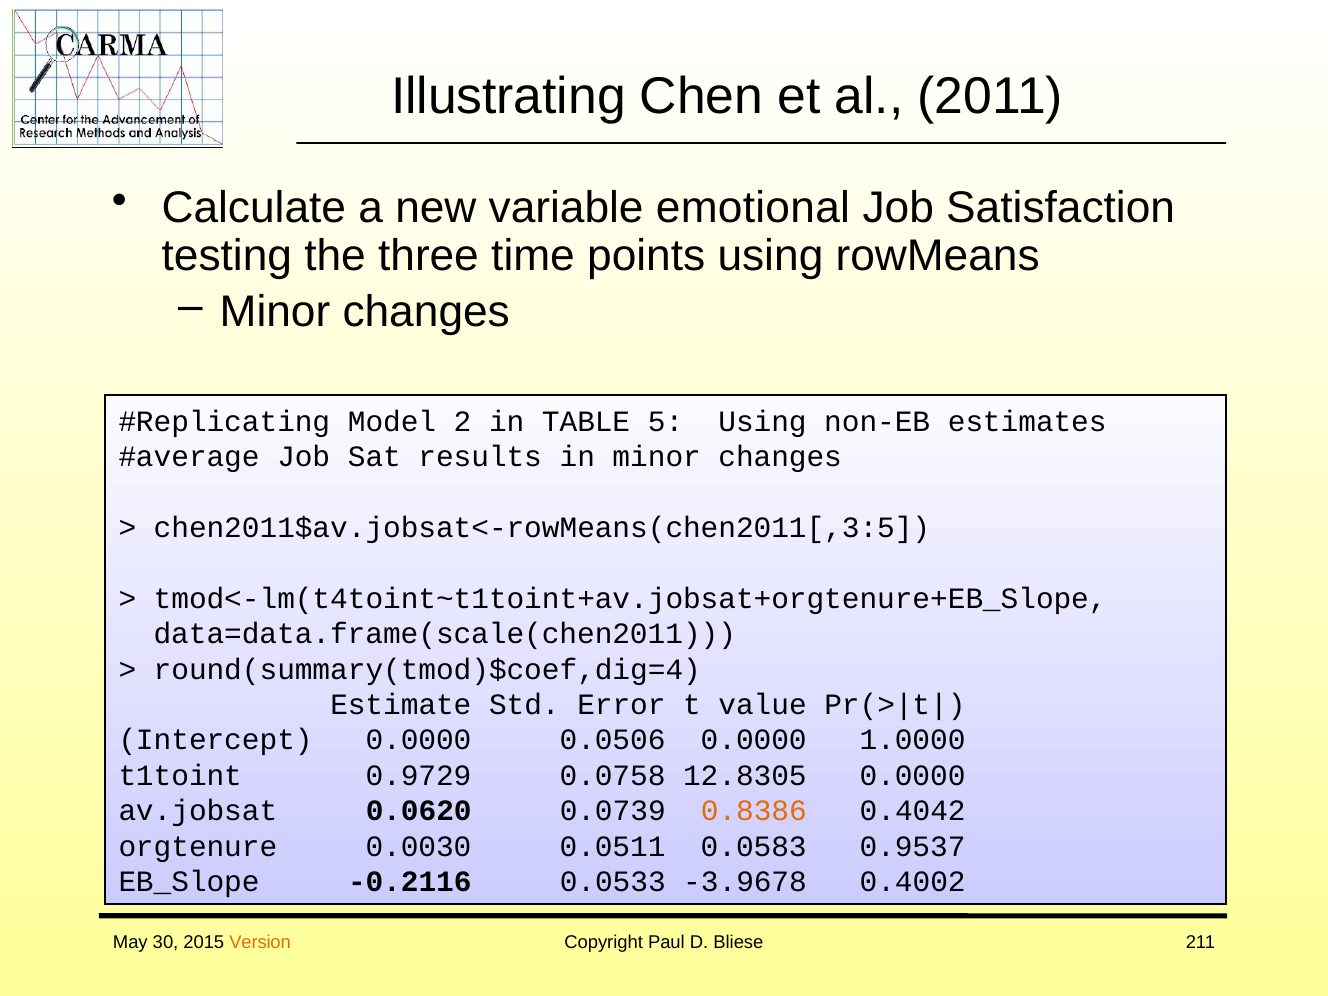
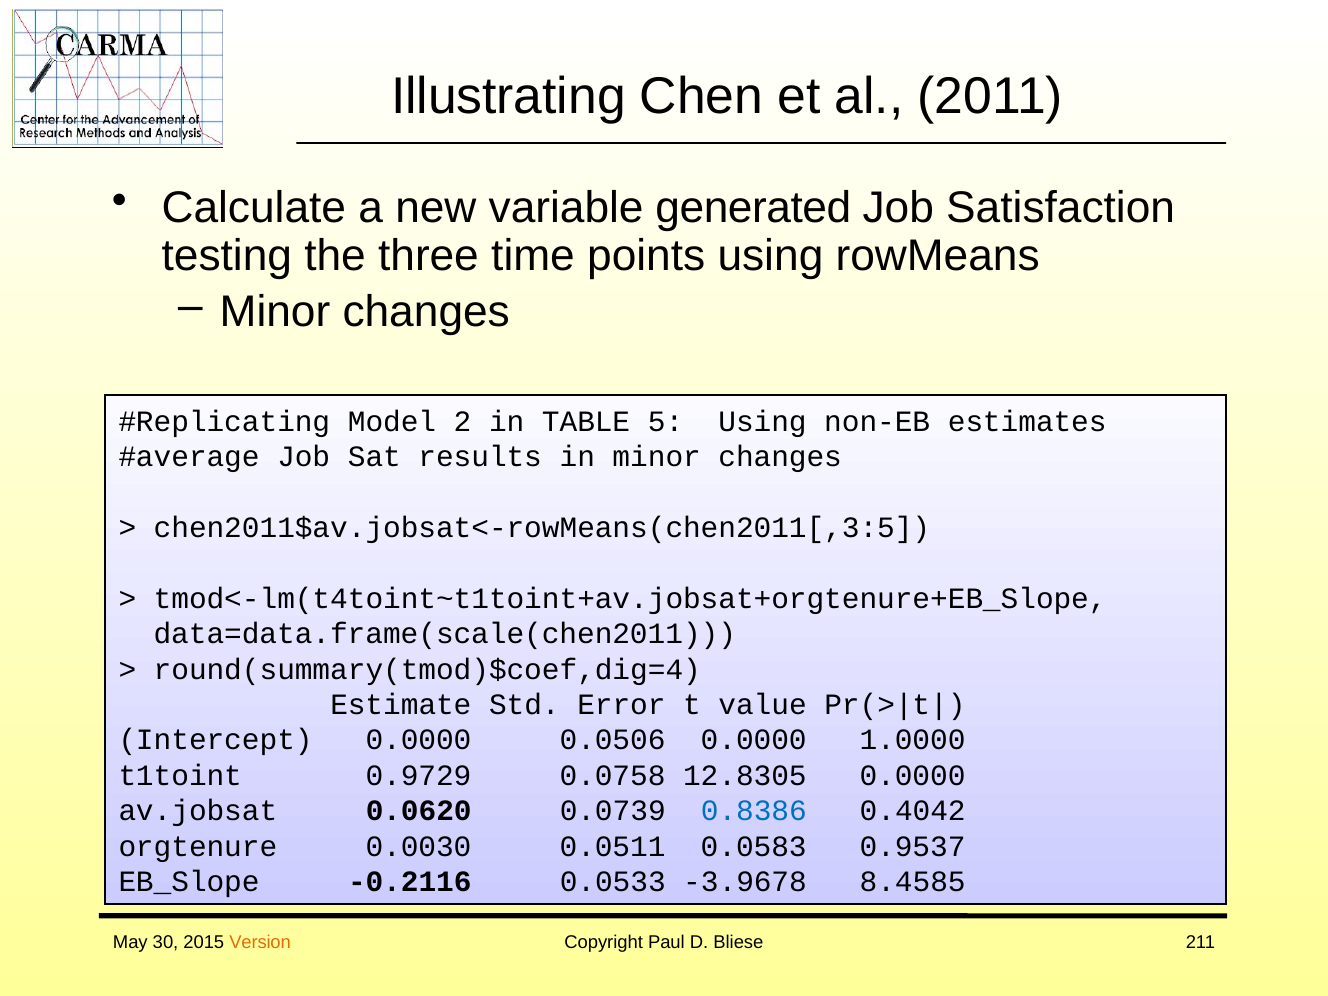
emotional: emotional -> generated (753, 208)
0.8386 colour: orange -> blue (754, 811)
0.4002: 0.4002 -> 8.4585 (913, 882)
